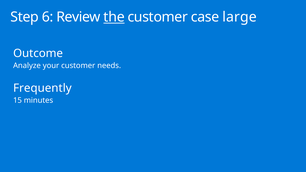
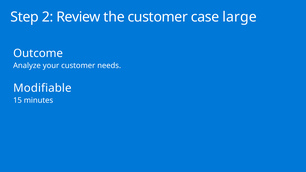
6: 6 -> 2 (48, 17)
the underline: present -> none (114, 17)
Frequently: Frequently -> Modifiable (42, 88)
